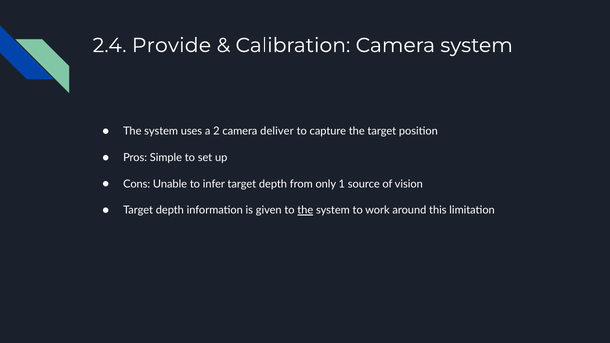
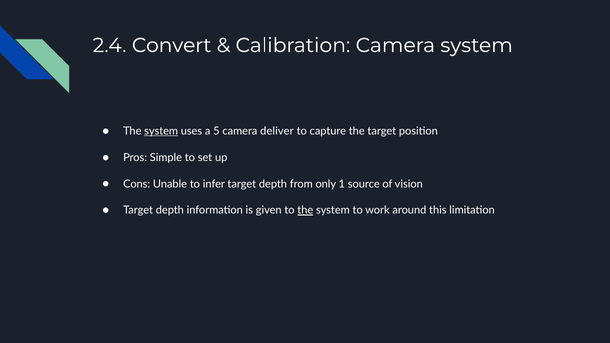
Provide: Provide -> Convert (172, 45)
system underline: none -> present (161, 131)
2: 2 -> 5 (216, 131)
